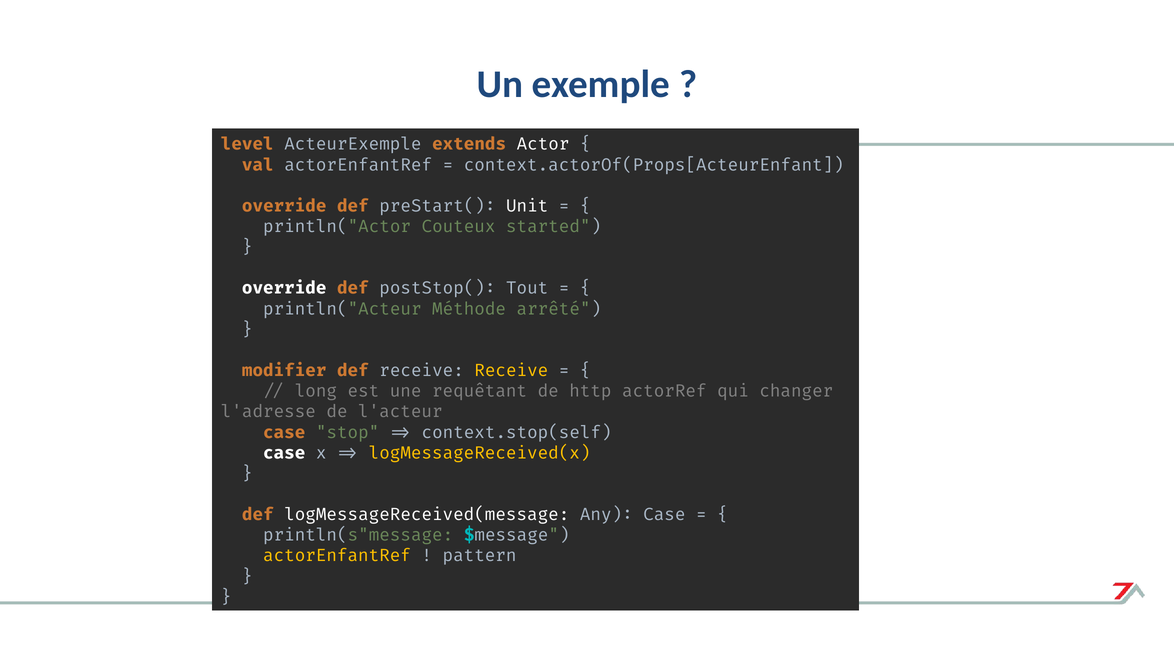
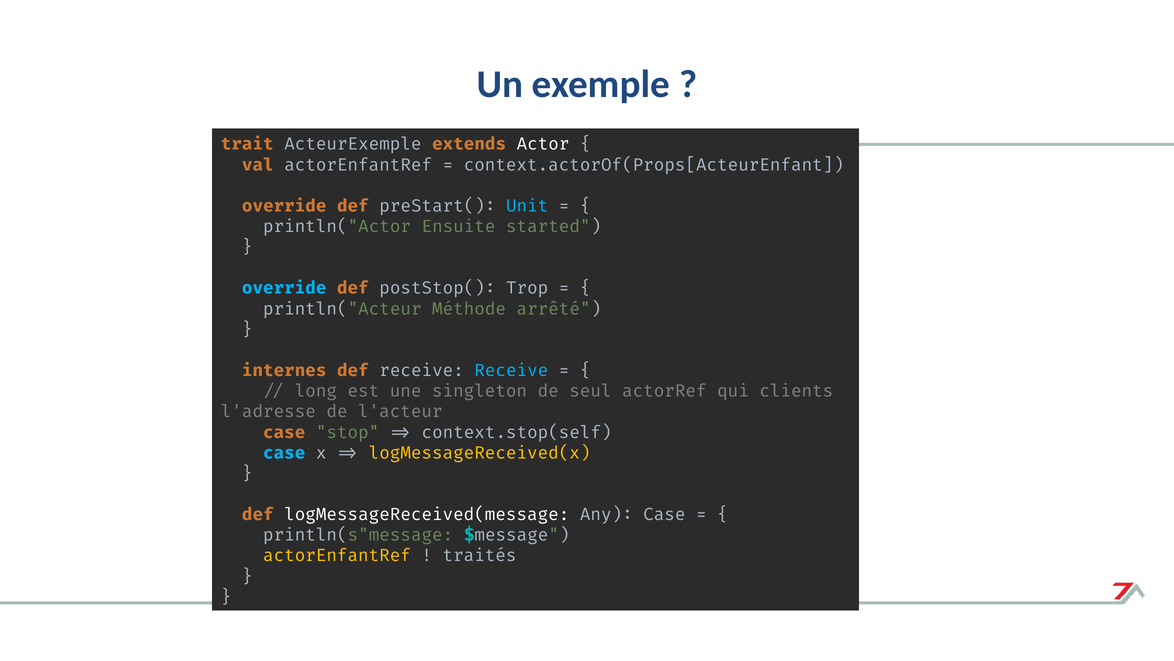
level: level -> trait (247, 144)
Unit colour: white -> light blue (527, 206)
Couteux: Couteux -> Ensuite (459, 226)
override colour: white -> light blue (284, 288)
Tout: Tout -> Trop (527, 288)
modifier: modifier -> internes (284, 370)
Receive colour: yellow -> light blue (511, 370)
requêtant: requêtant -> singleton (480, 391)
http: http -> seul (590, 391)
changer: changer -> clients (796, 391)
case colour: white -> light blue (284, 453)
pattern: pattern -> traités (480, 555)
